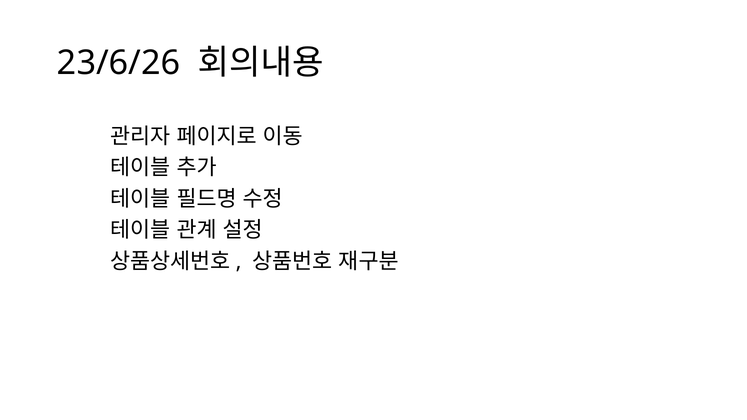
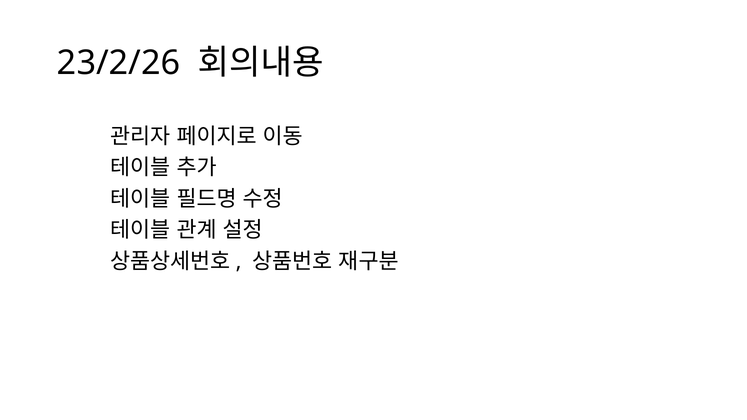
23/6/26: 23/6/26 -> 23/2/26 (119, 63)
